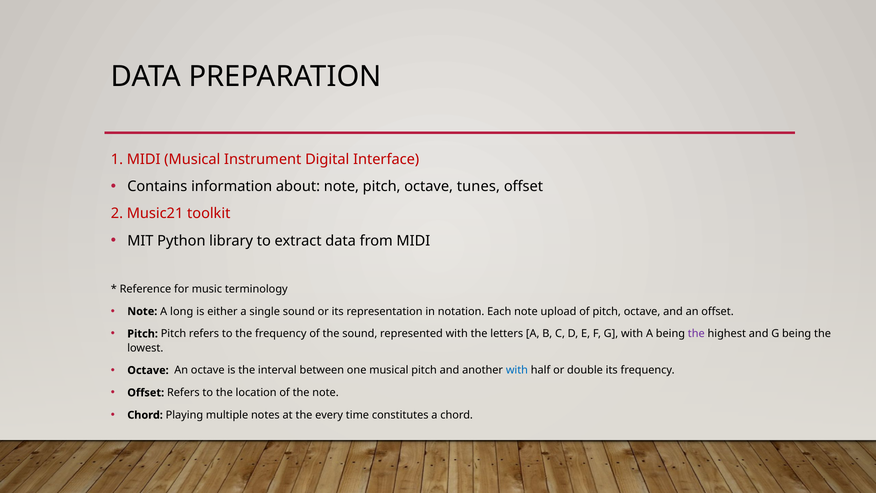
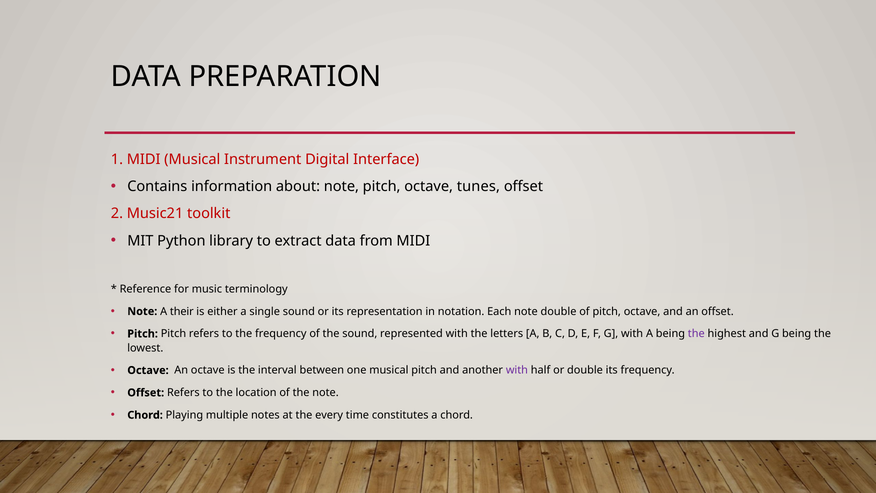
long: long -> their (182, 311)
note upload: upload -> double (559, 311)
with colour: blue -> purple (517, 370)
